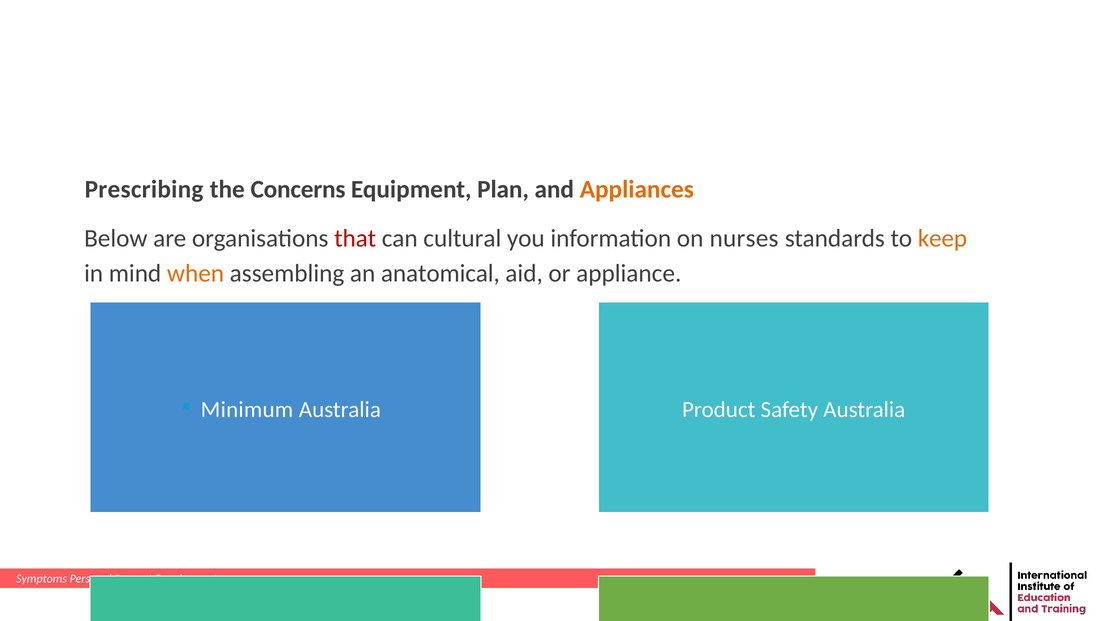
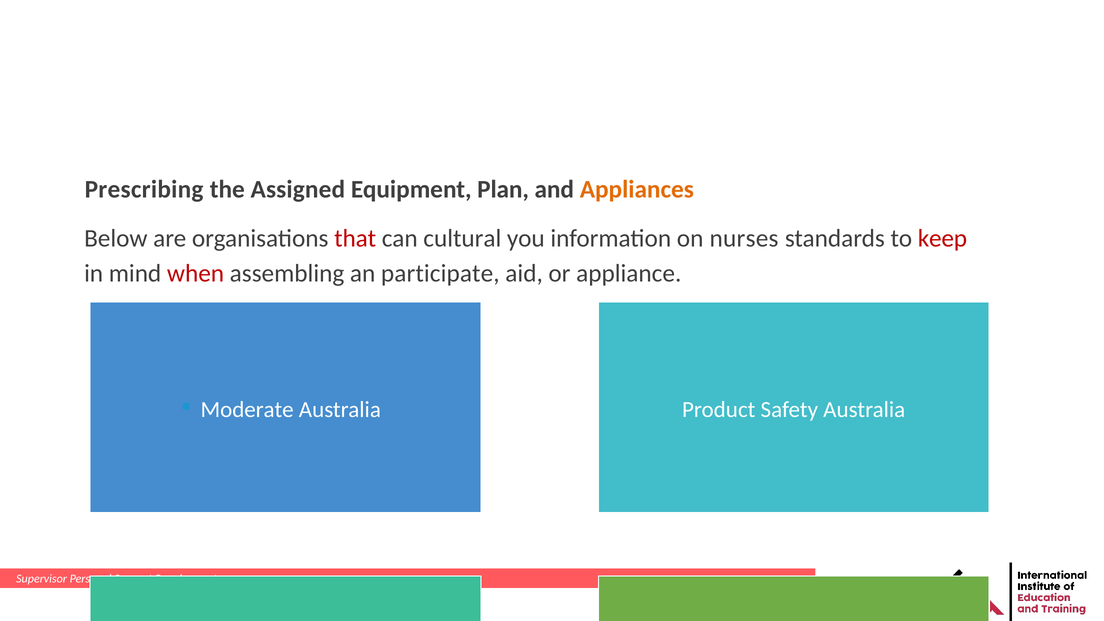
Concerns: Concerns -> Assigned (298, 189)
keep colour: orange -> red (942, 238)
when colour: orange -> red (196, 273)
anatomical: anatomical -> participate (440, 273)
Minimum: Minimum -> Moderate (247, 409)
Symptoms: Symptoms -> Supervisor (42, 579)
